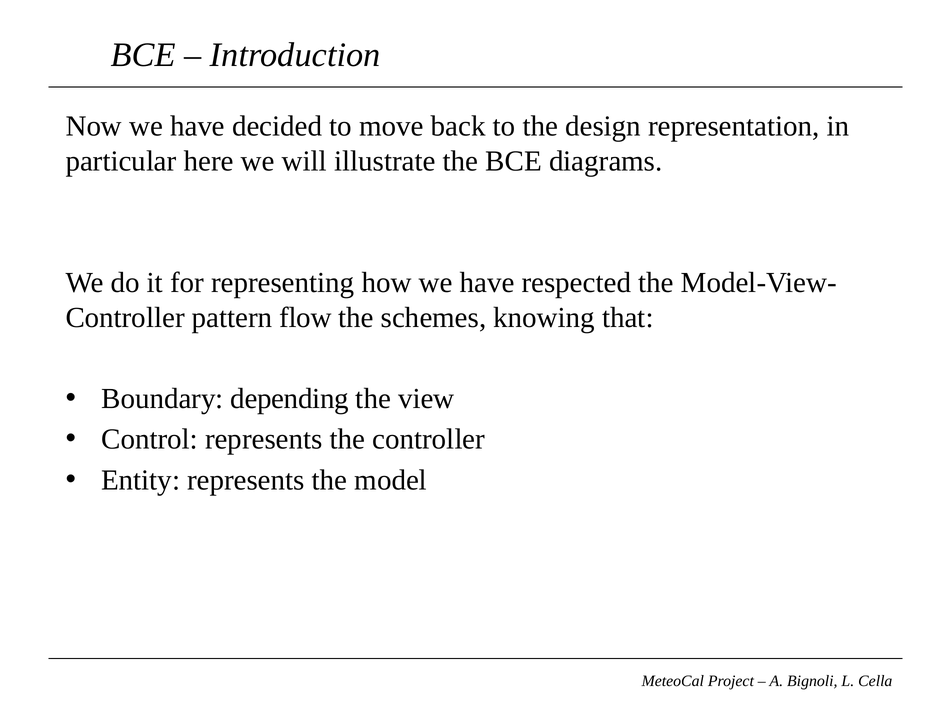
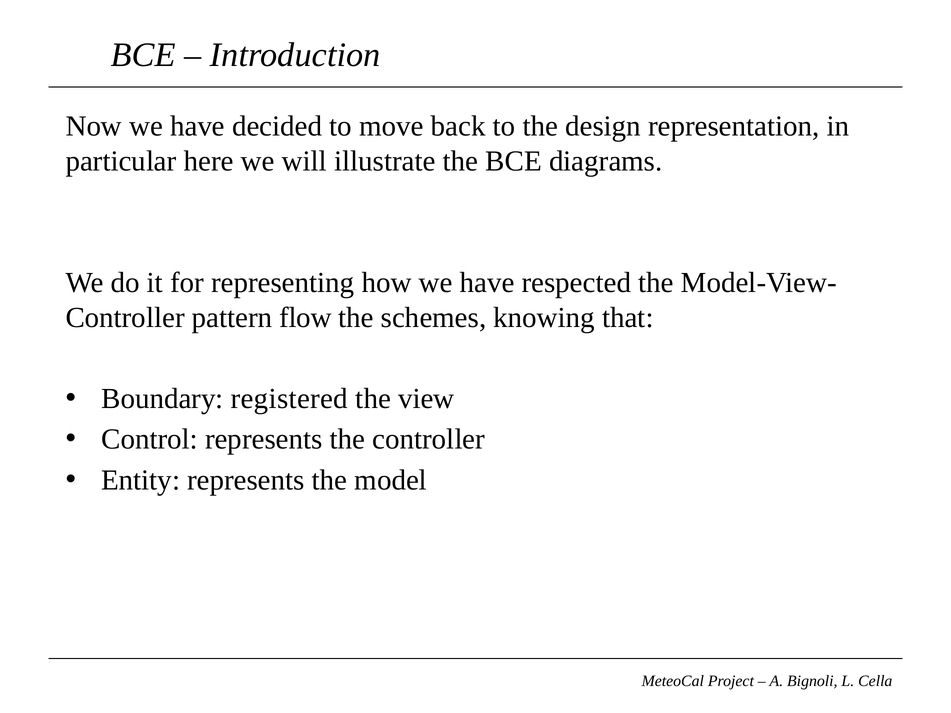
depending: depending -> registered (289, 399)
